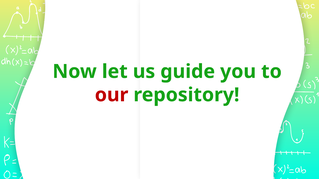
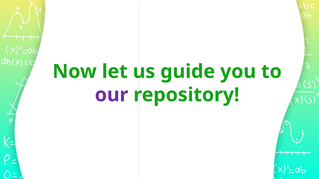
our colour: red -> purple (112, 95)
